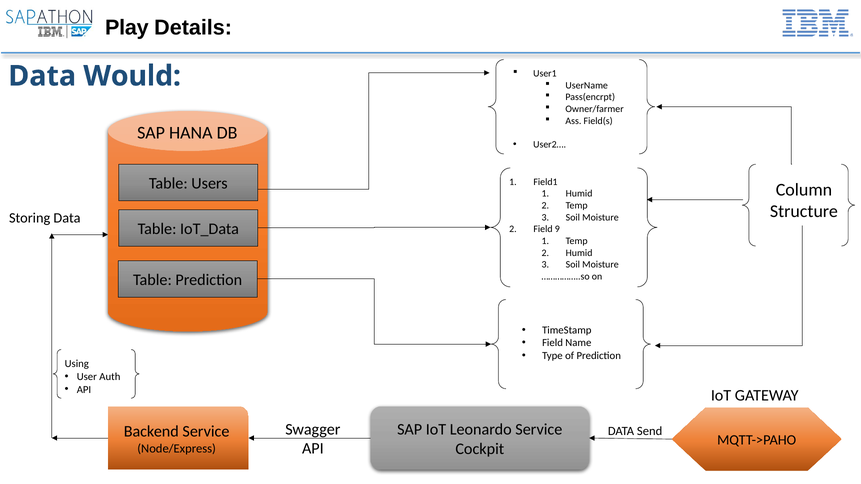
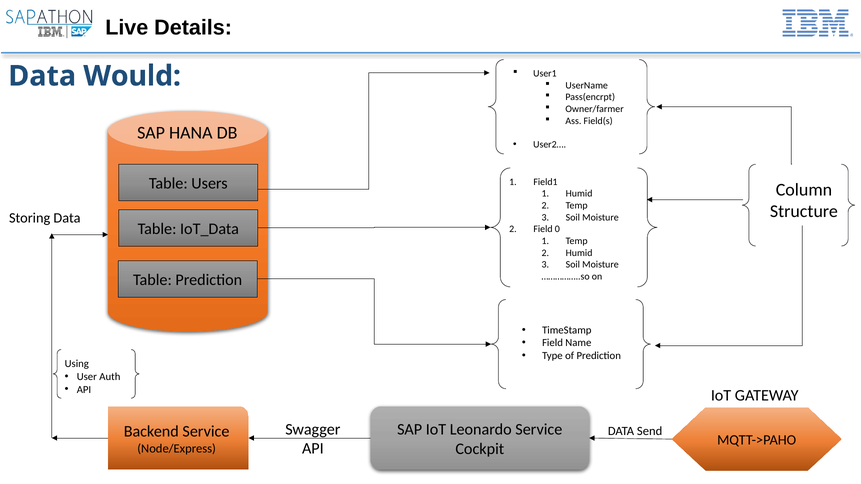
Play: Play -> Live (127, 28)
9: 9 -> 0 (557, 229)
